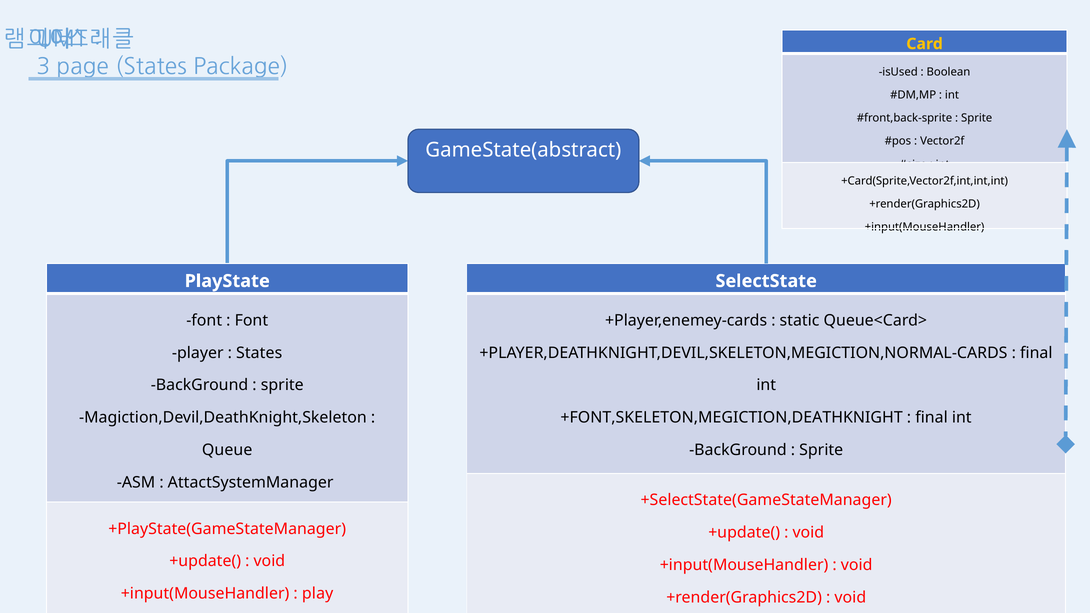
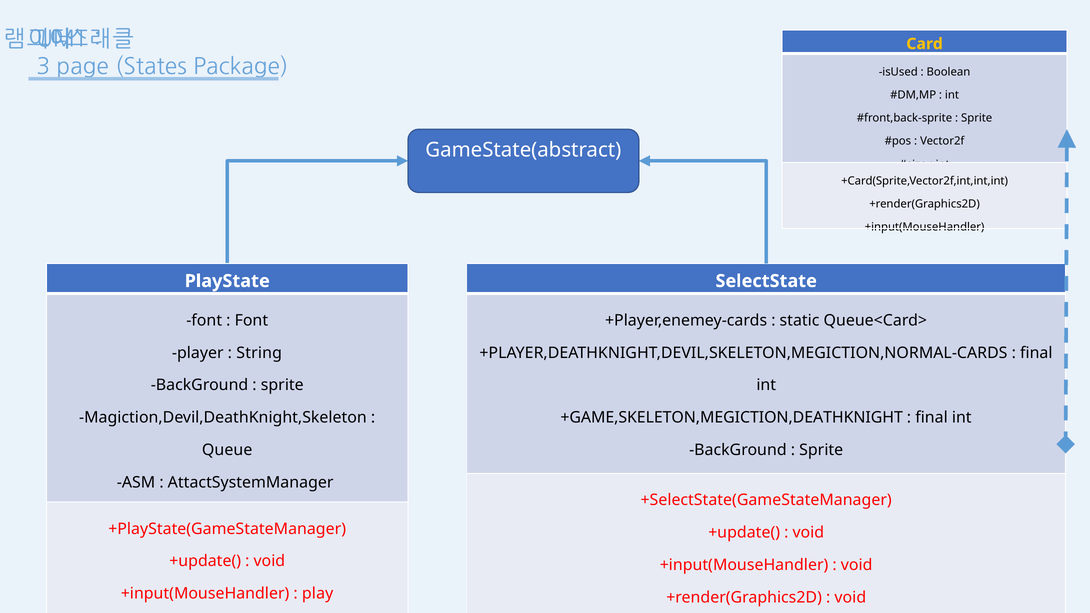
States: States -> String (259, 353)
+FONT,SKELETON,MEGICTION,DEATHKNIGHT: +FONT,SKELETON,MEGICTION,DEATHKNIGHT -> +GAME,SKELETON,MEGICTION,DEATHKNIGHT (732, 418)
